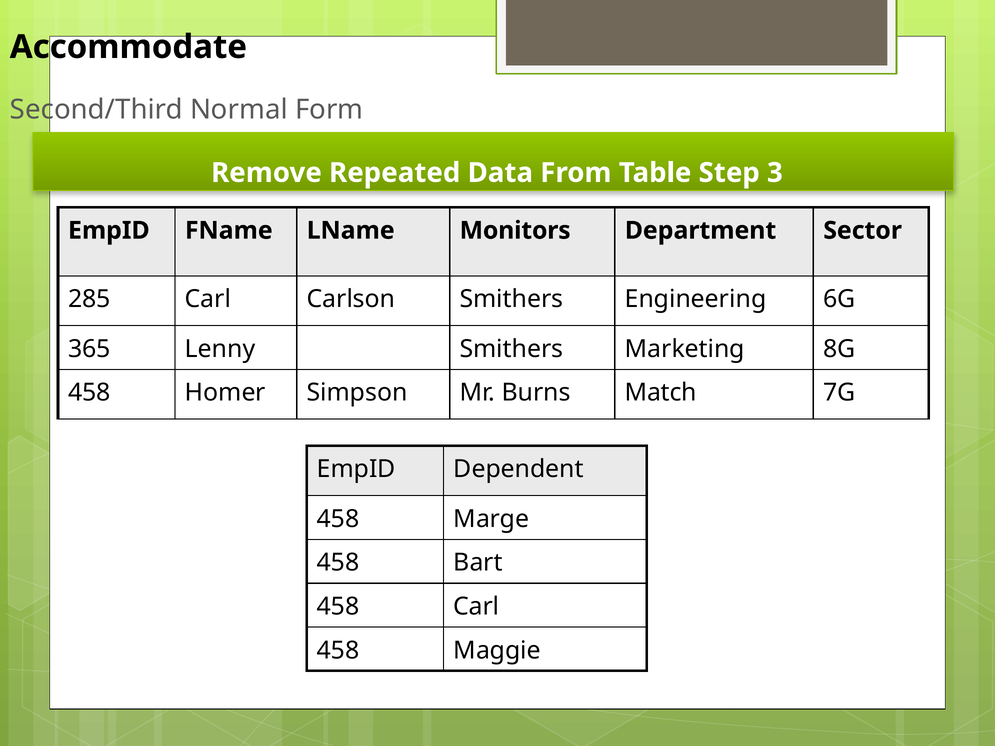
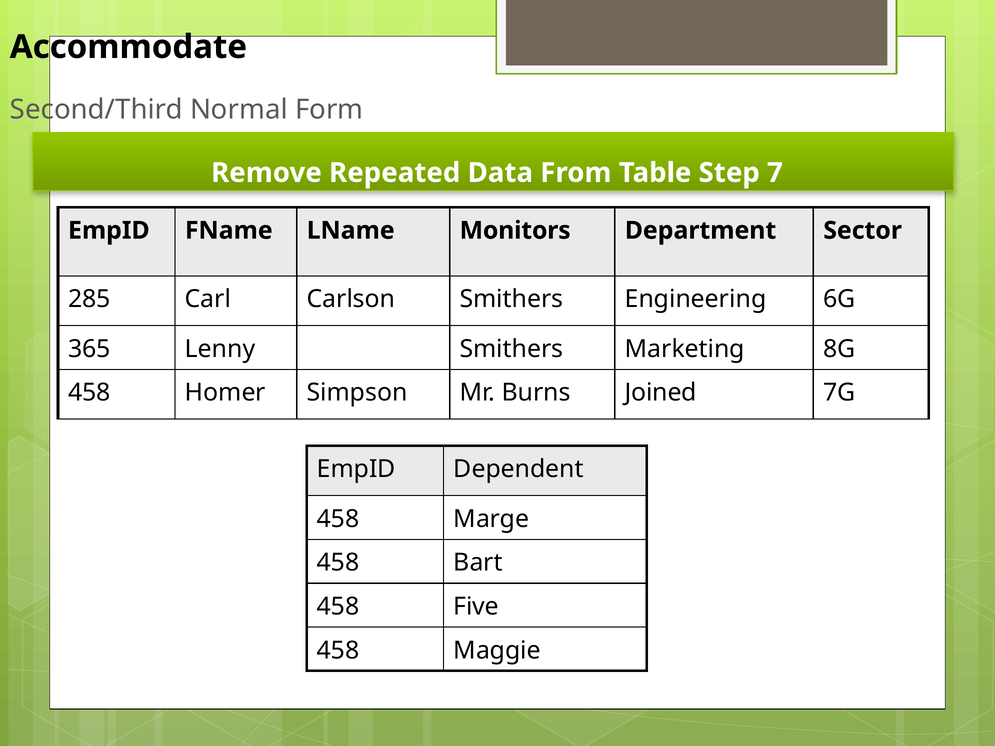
3: 3 -> 7 (775, 173)
Match: Match -> Joined (661, 393)
458 Carl: Carl -> Five (476, 607)
